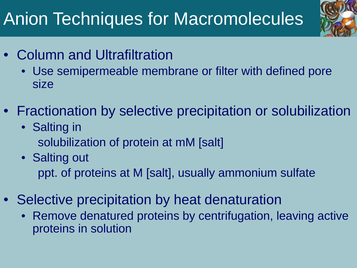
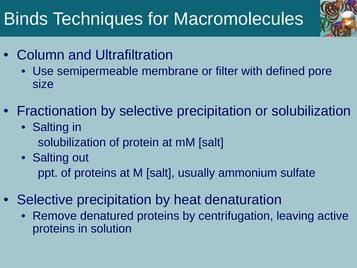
Anion: Anion -> Binds (26, 19)
